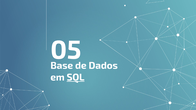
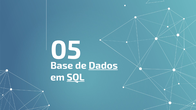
Dados underline: none -> present (103, 66)
